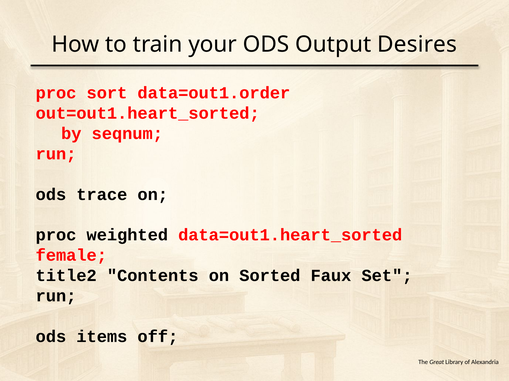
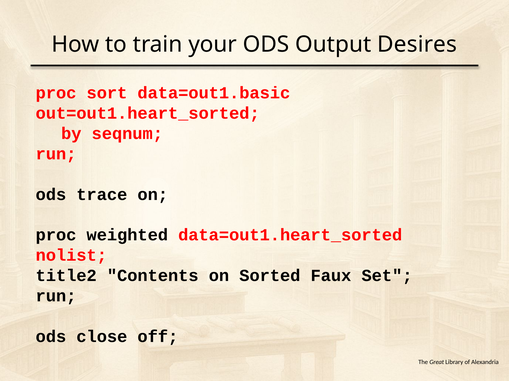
data=out1.order: data=out1.order -> data=out1.basic (214, 93)
female: female -> nolist (71, 256)
items: items -> close (102, 337)
